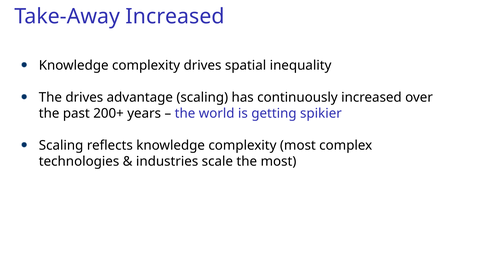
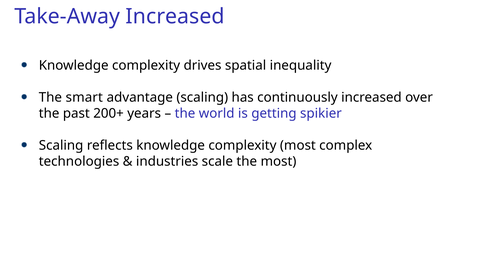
The drives: drives -> smart (84, 97)
